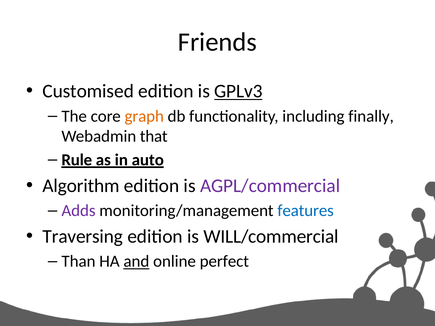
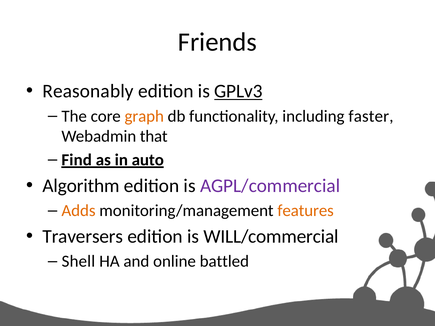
Customised: Customised -> Reasonably (88, 91)
finally: finally -> faster (371, 116)
Rule: Rule -> Find (77, 160)
Adds colour: purple -> orange (78, 211)
features colour: blue -> orange (306, 211)
Traversing: Traversing -> Traversers (83, 237)
Than: Than -> Shell (78, 262)
and underline: present -> none (136, 262)
perfect: perfect -> battled (224, 262)
